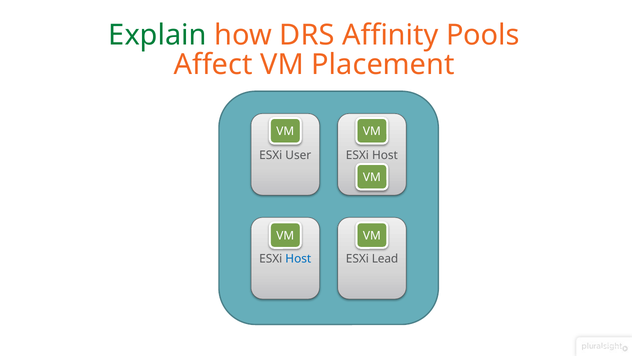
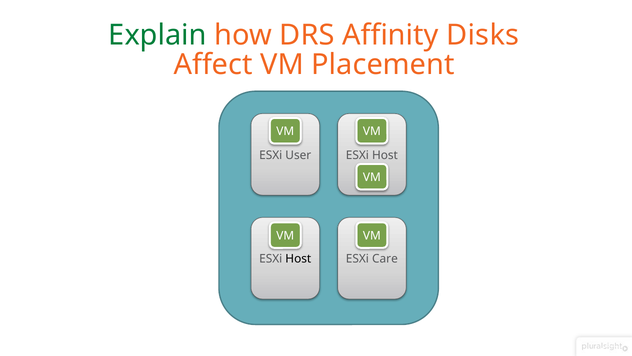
Pools: Pools -> Disks (483, 35)
Host colour: blue -> black (298, 259)
Lead: Lead -> Care (385, 259)
